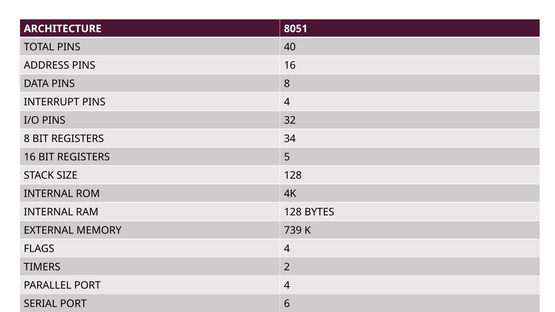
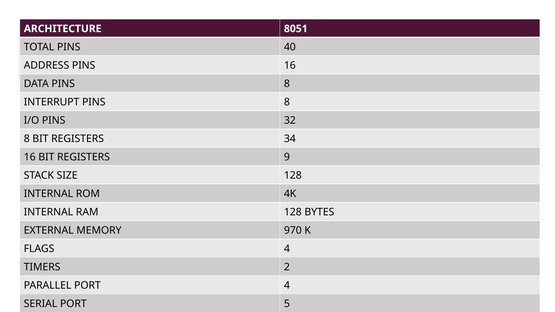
INTERRUPT PINS 4: 4 -> 8 (287, 102)
5: 5 -> 9 (287, 157)
739: 739 -> 970 (293, 230)
6: 6 -> 5 (287, 304)
